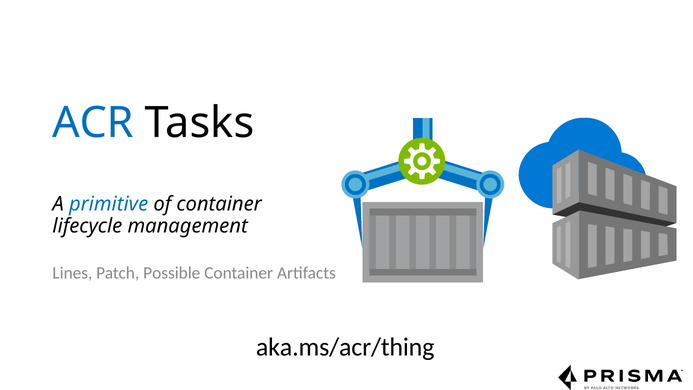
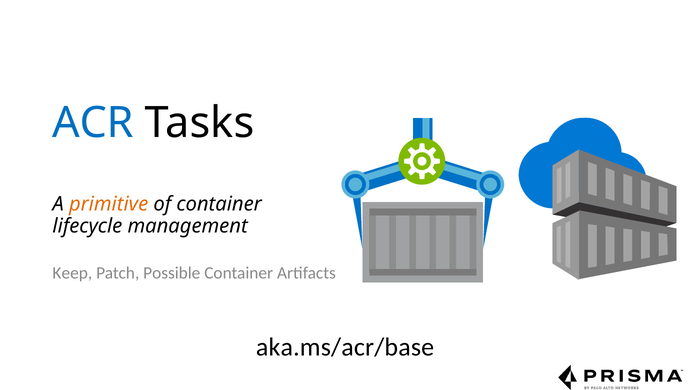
primitive colour: blue -> orange (109, 204)
Lines: Lines -> Keep (72, 273)
aka.ms/acr/thing: aka.ms/acr/thing -> aka.ms/acr/base (345, 347)
